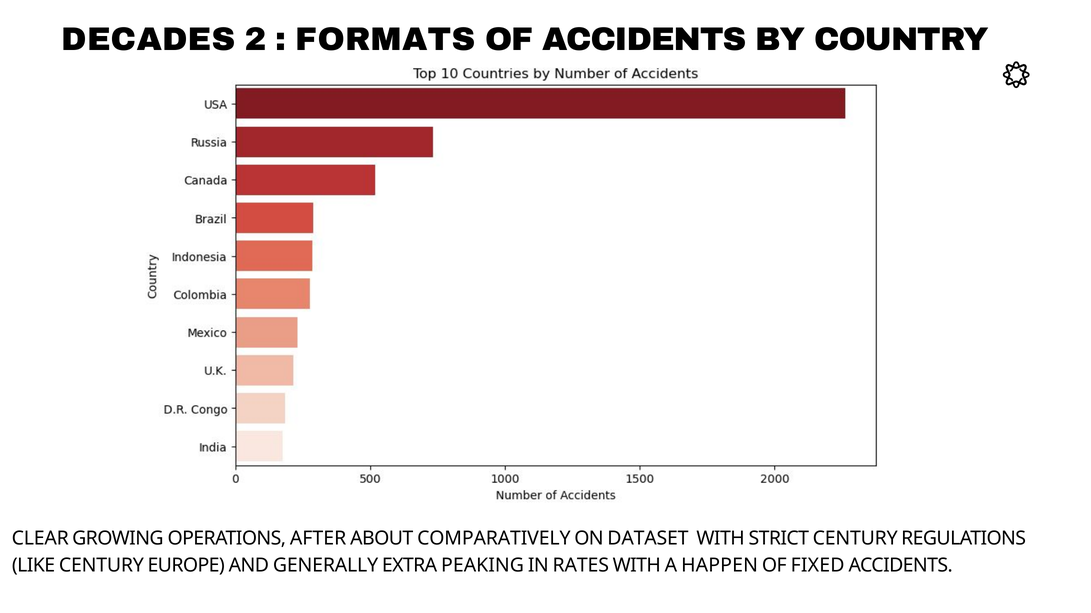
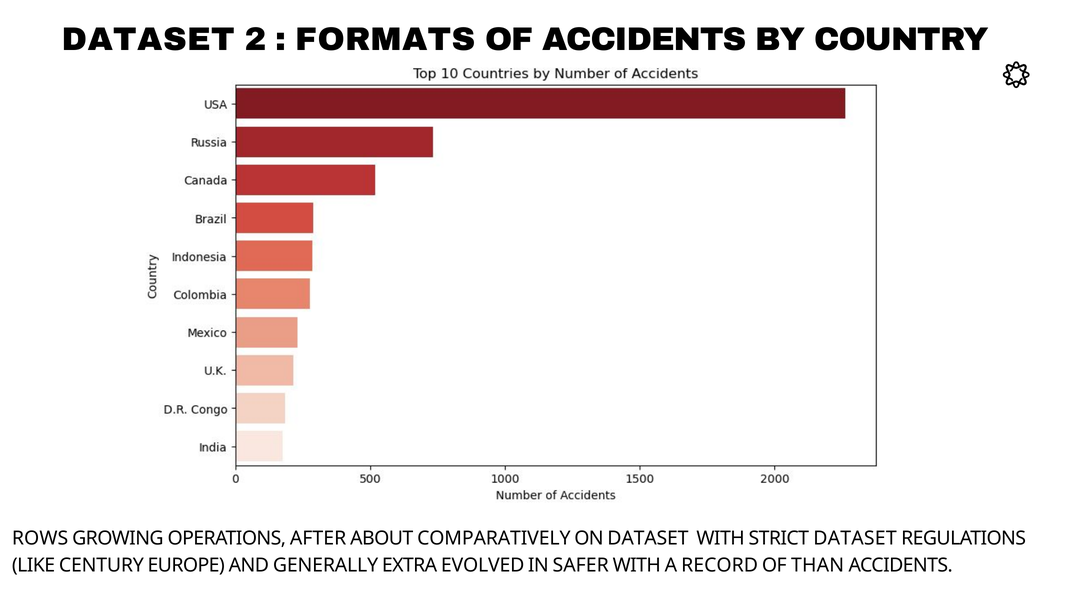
DECADES: DECADES -> DATASET (148, 39)
CLEAR: CLEAR -> ROWS (40, 539)
STRICT CENTURY: CENTURY -> DATASET (855, 539)
PEAKING: PEAKING -> EVOLVED (483, 566)
RATES: RATES -> SAFER (581, 566)
HAPPEN: HAPPEN -> RECORD (720, 566)
FIXED: FIXED -> THAN (818, 566)
